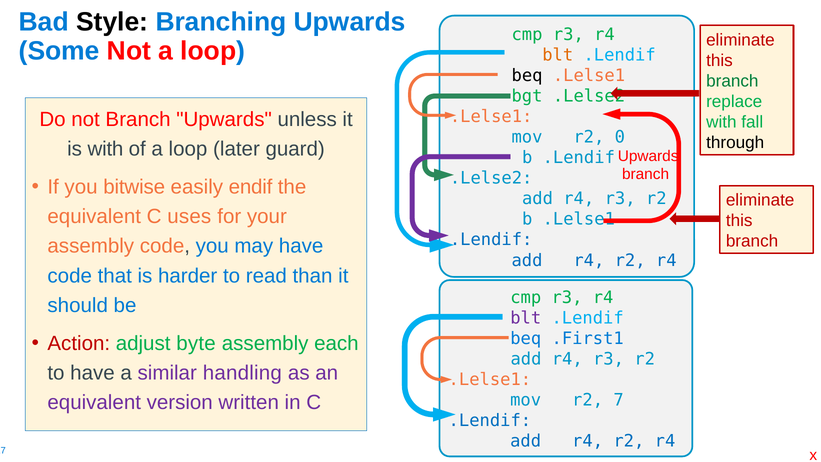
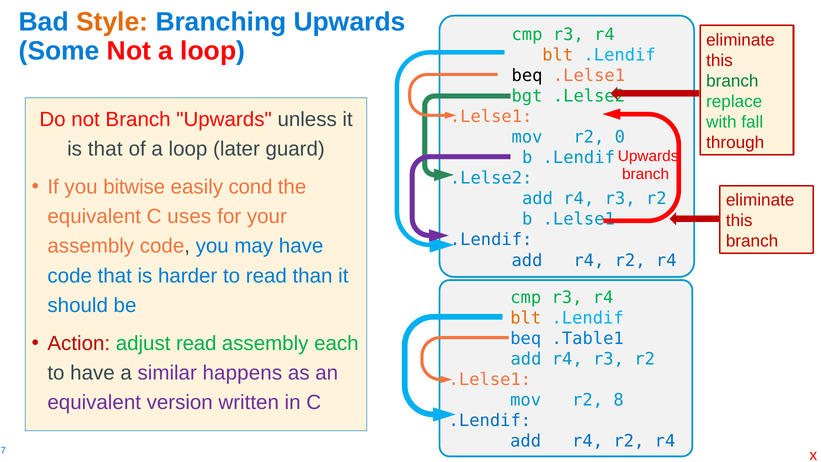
Style colour: black -> orange (112, 22)
through colour: black -> red (735, 143)
is with: with -> that (105, 149)
endif: endif -> cond (251, 187)
blt colour: purple -> orange (526, 318)
.First1: .First1 -> .Table1 (588, 338)
adjust byte: byte -> read (196, 343)
handling: handling -> happens (242, 373)
7: 7 -> 8 (619, 400)
